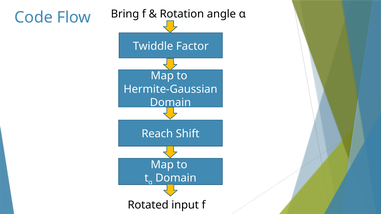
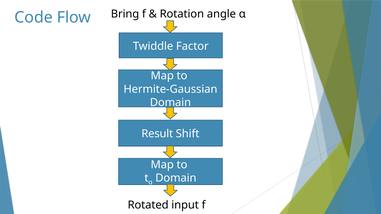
Reach: Reach -> Result (157, 134)
